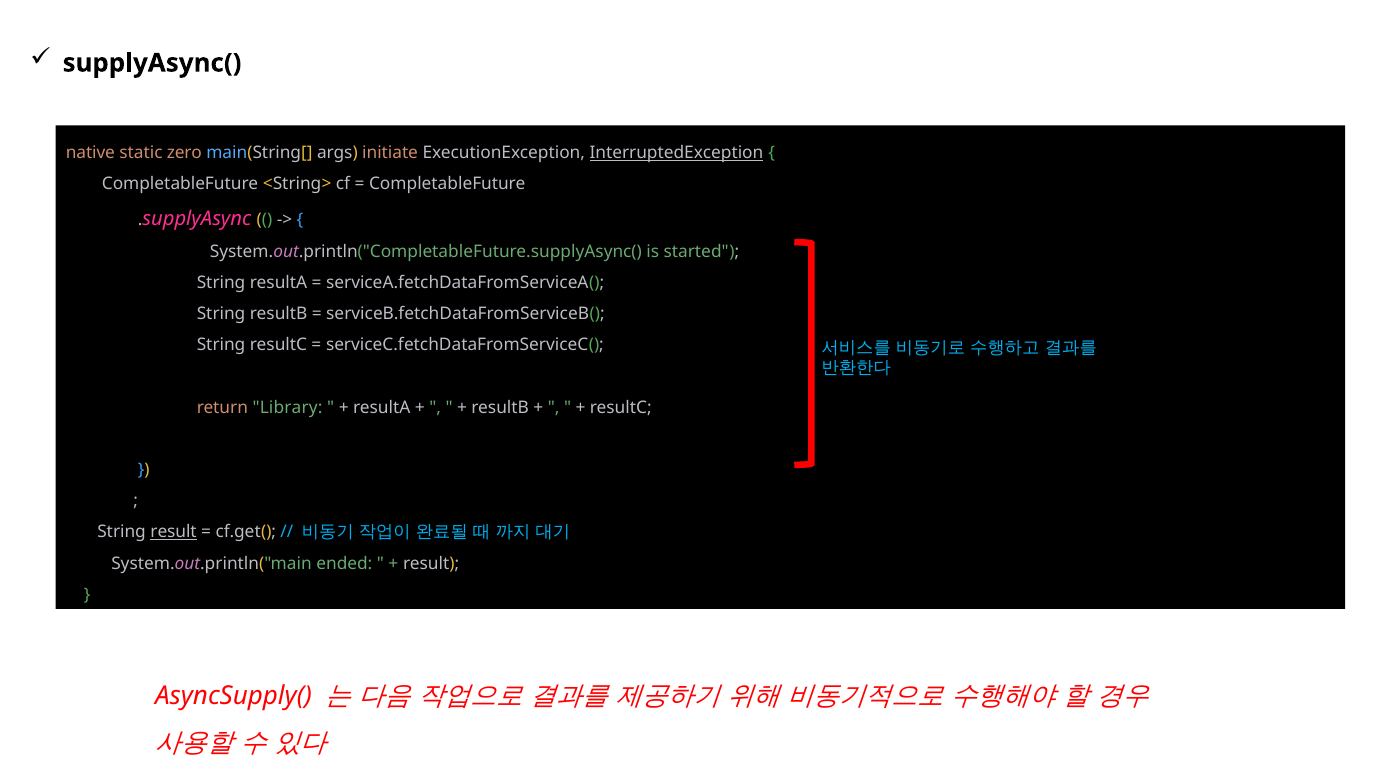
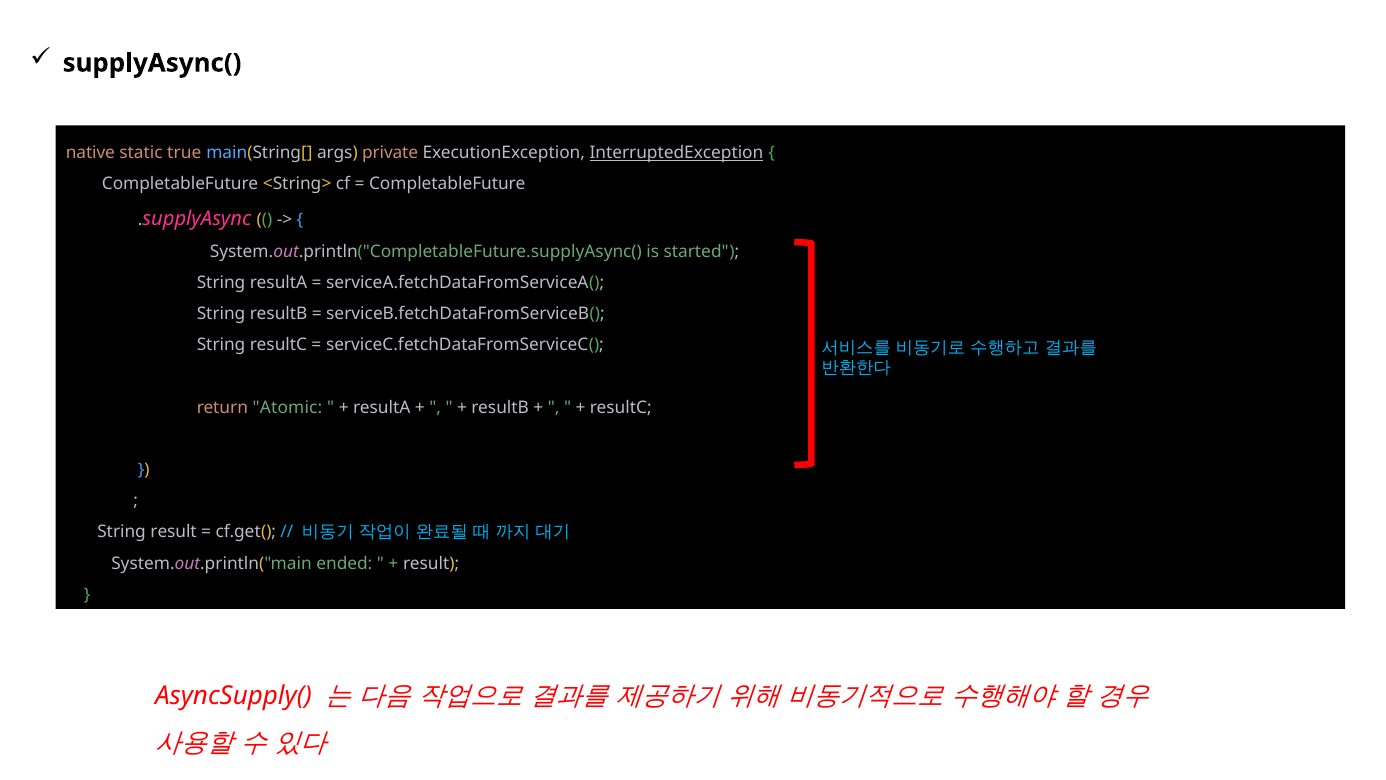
zero: zero -> true (184, 153)
initiate: initiate -> private (390, 153)
Library: Library -> Atomic (287, 407)
result underline: present -> none (174, 532)
